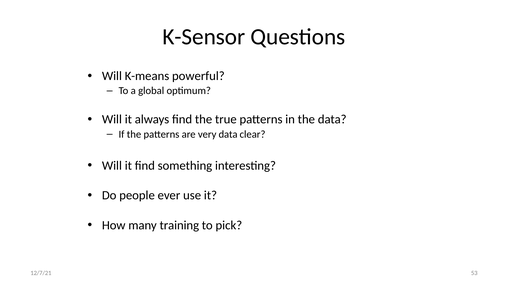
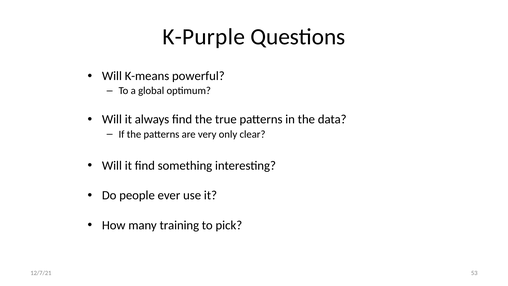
K-Sensor: K-Sensor -> K-Purple (204, 37)
very data: data -> only (228, 134)
